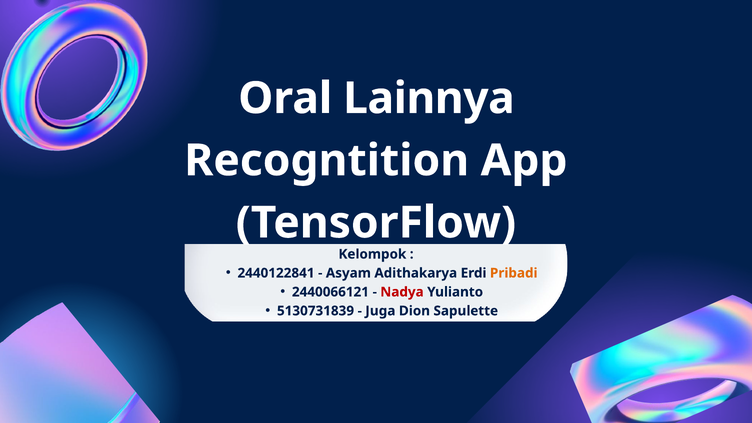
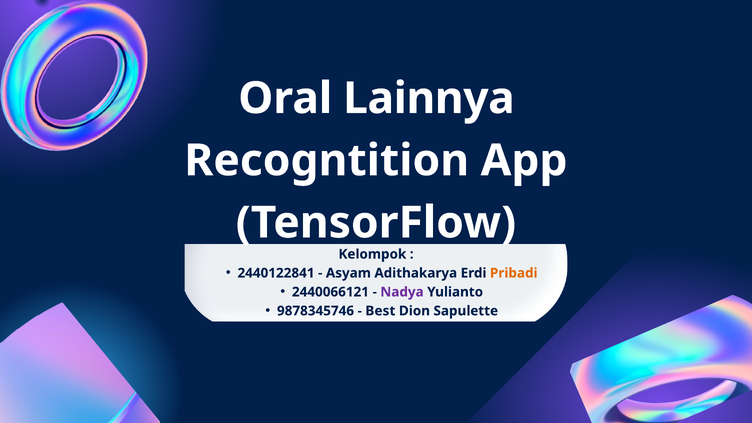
Nadya colour: red -> purple (402, 292)
5130731839: 5130731839 -> 9878345746 (316, 311)
Juga: Juga -> Best (380, 311)
